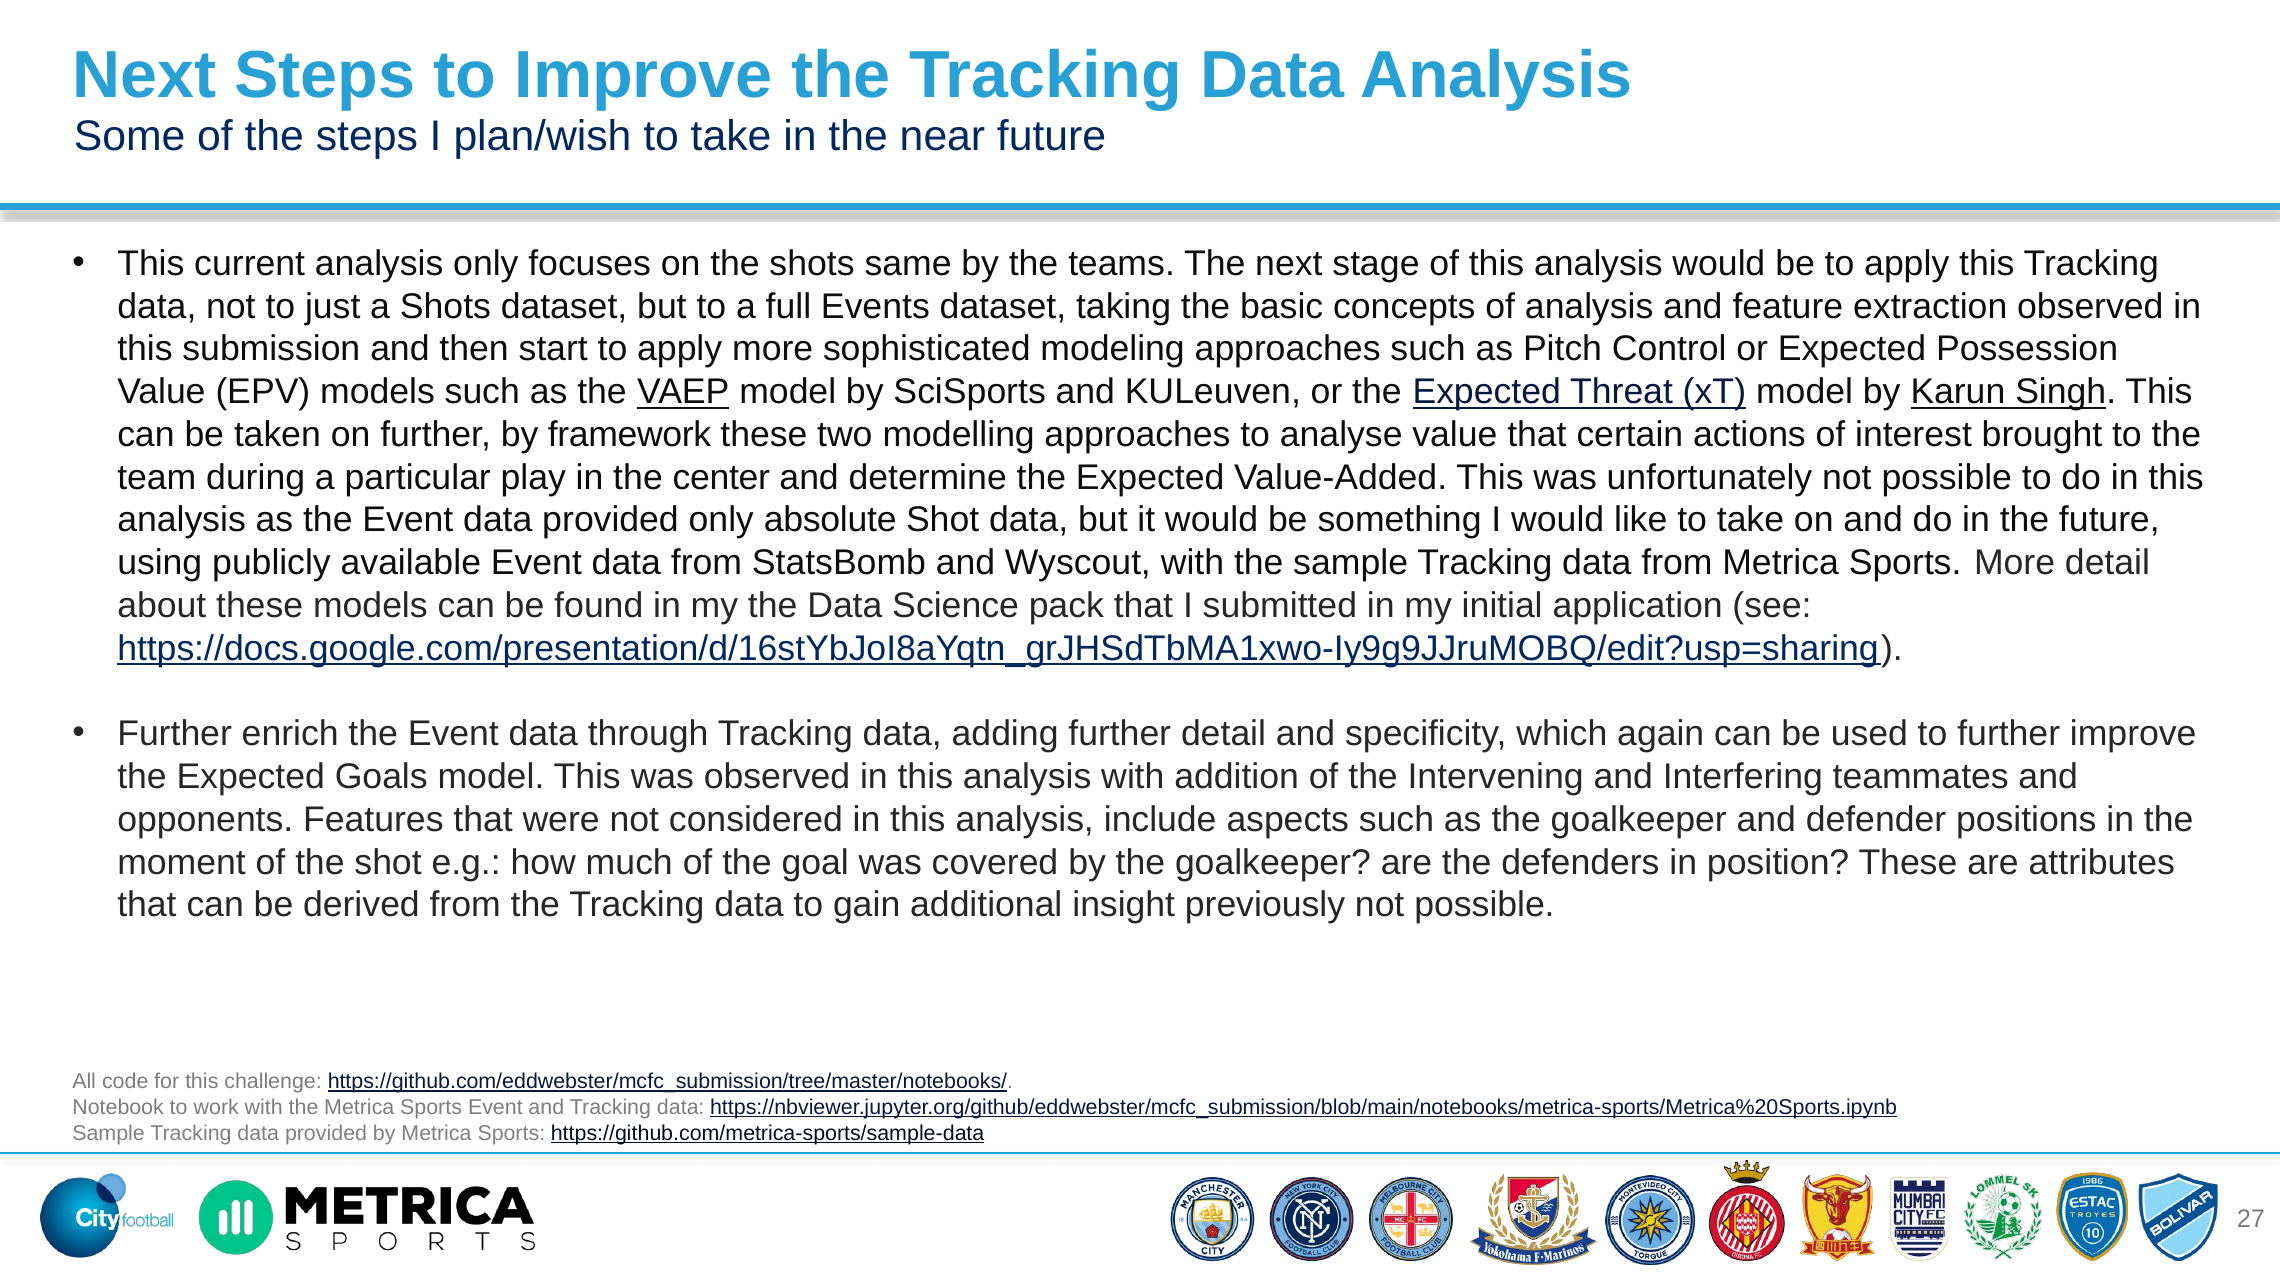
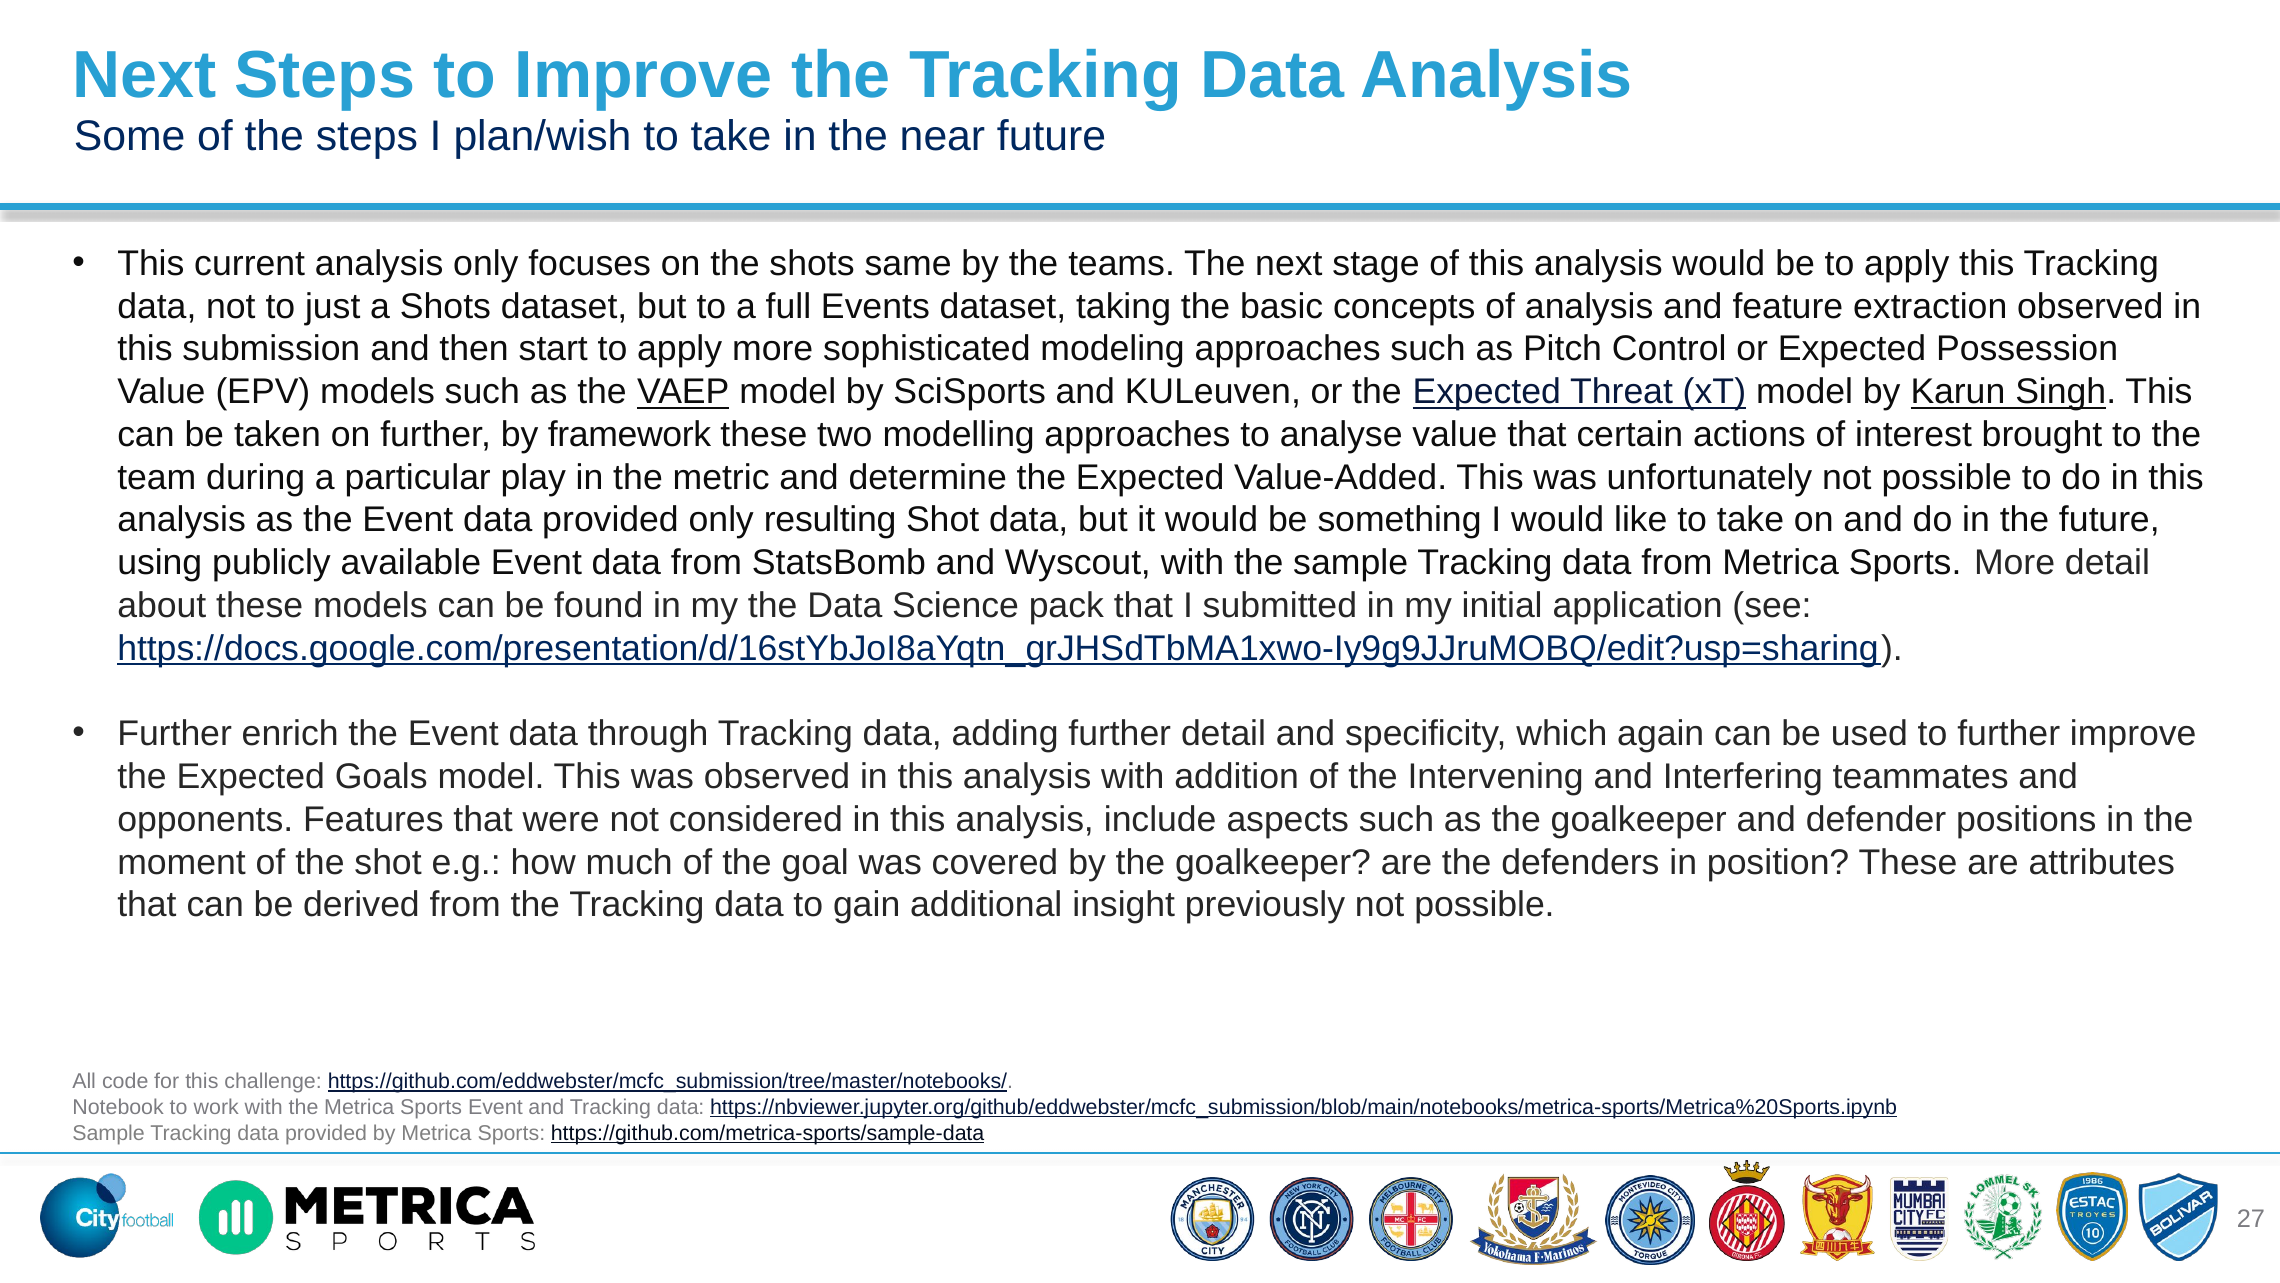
center: center -> metric (721, 477)
absolute: absolute -> resulting (830, 520)
